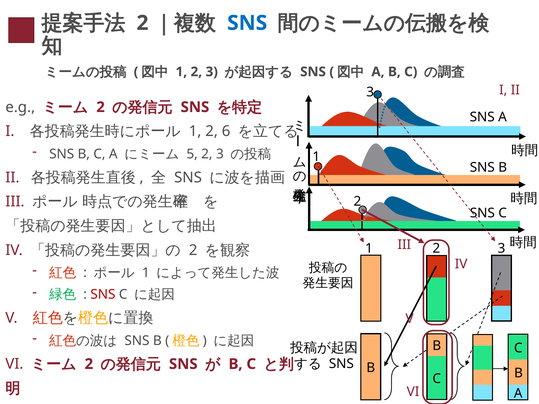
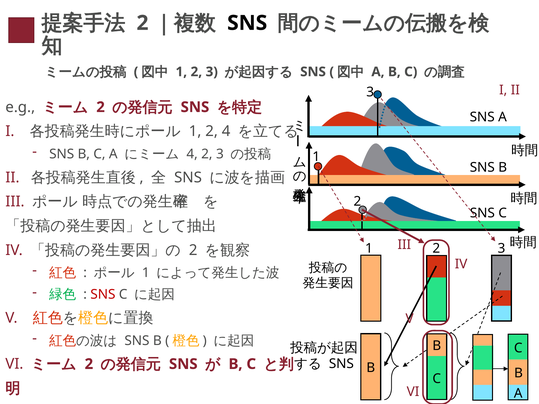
SNS colour: blue -> black (247, 23)
2 6: 6 -> 4 (226, 131)
5: 5 -> 4 (192, 154)
